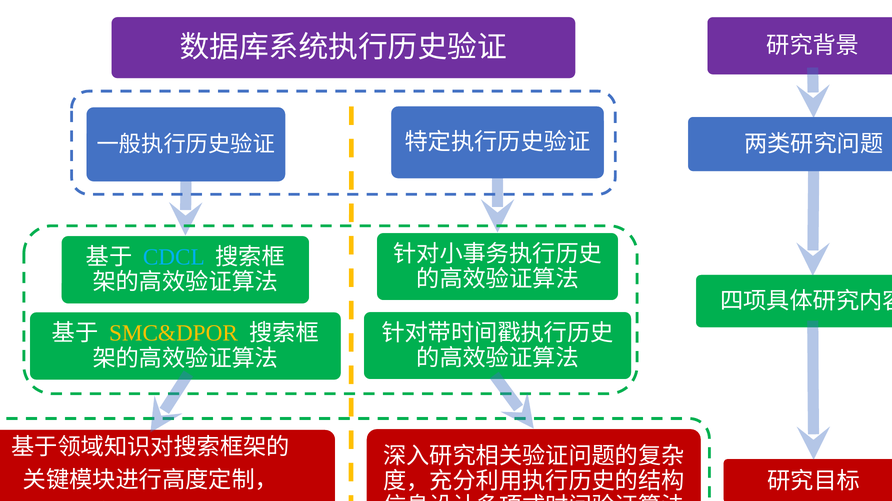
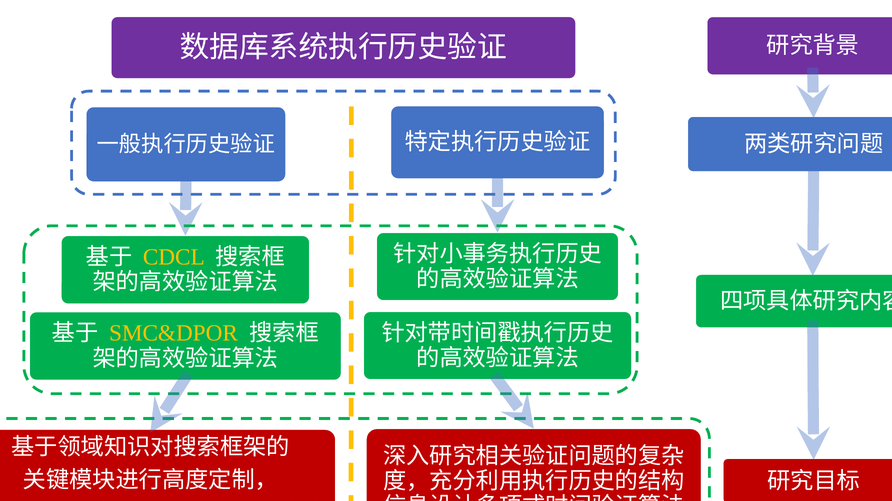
CDCL colour: light blue -> yellow (174, 257)
